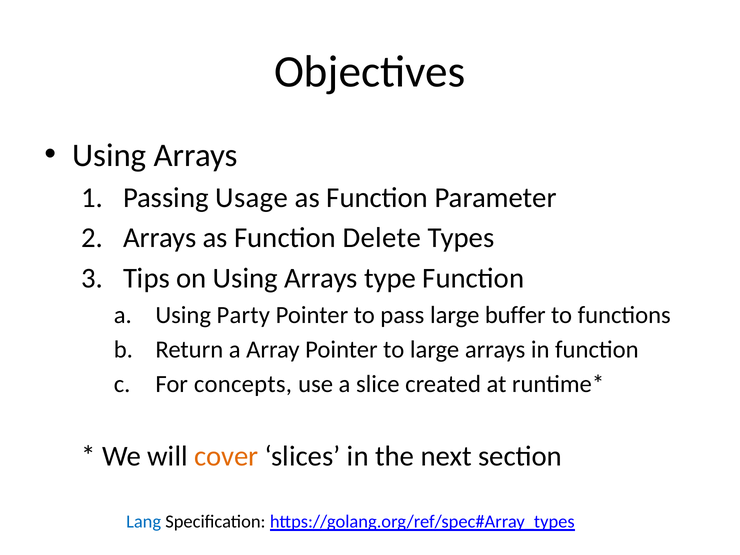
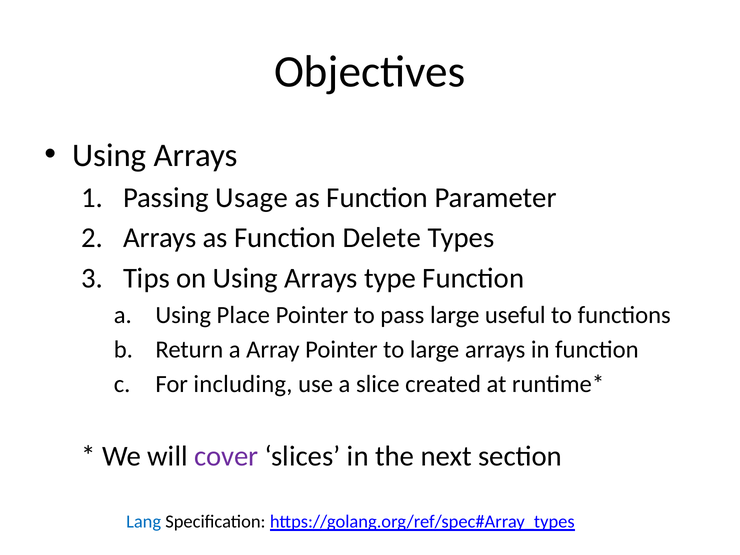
Party: Party -> Place (243, 315)
buffer: buffer -> useful (515, 315)
concepts: concepts -> including (243, 384)
cover colour: orange -> purple (226, 456)
